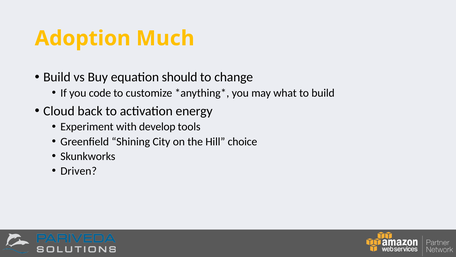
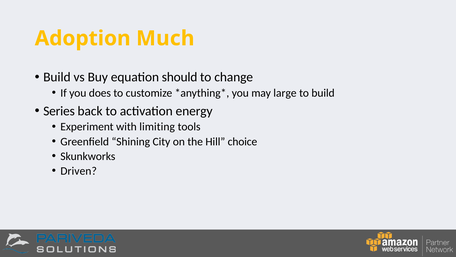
code: code -> does (100, 93)
what: what -> large (285, 93)
Cloud: Cloud -> Series (59, 111)
develop: develop -> limiting (157, 127)
